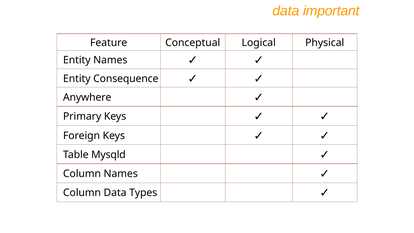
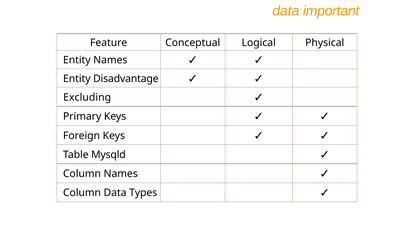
Consequence: Consequence -> Disadvantage (126, 79)
Anywhere: Anywhere -> Excluding (87, 97)
